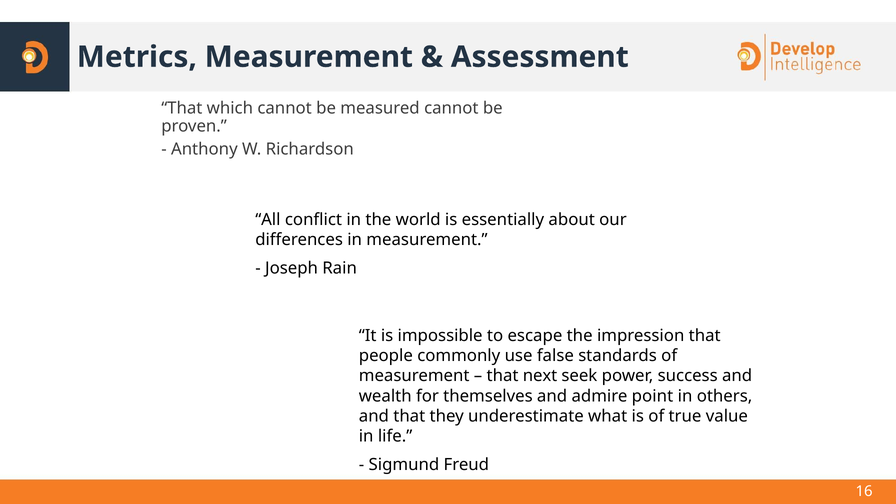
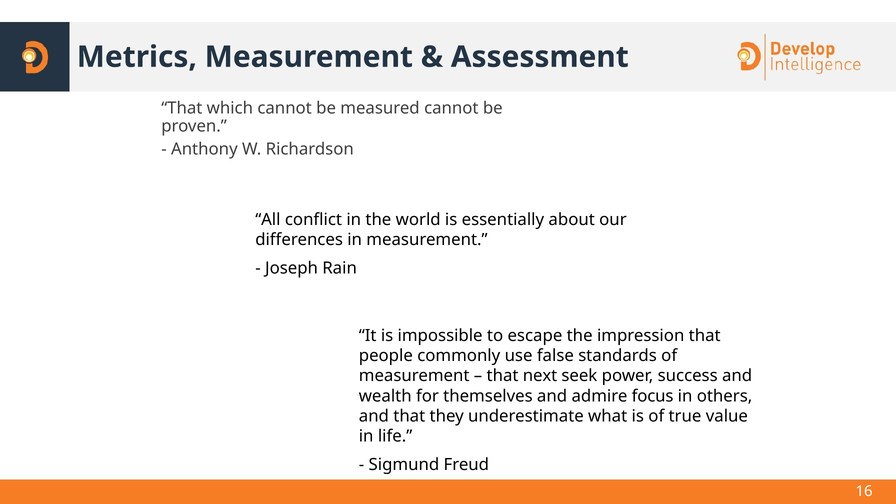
point: point -> focus (653, 396)
